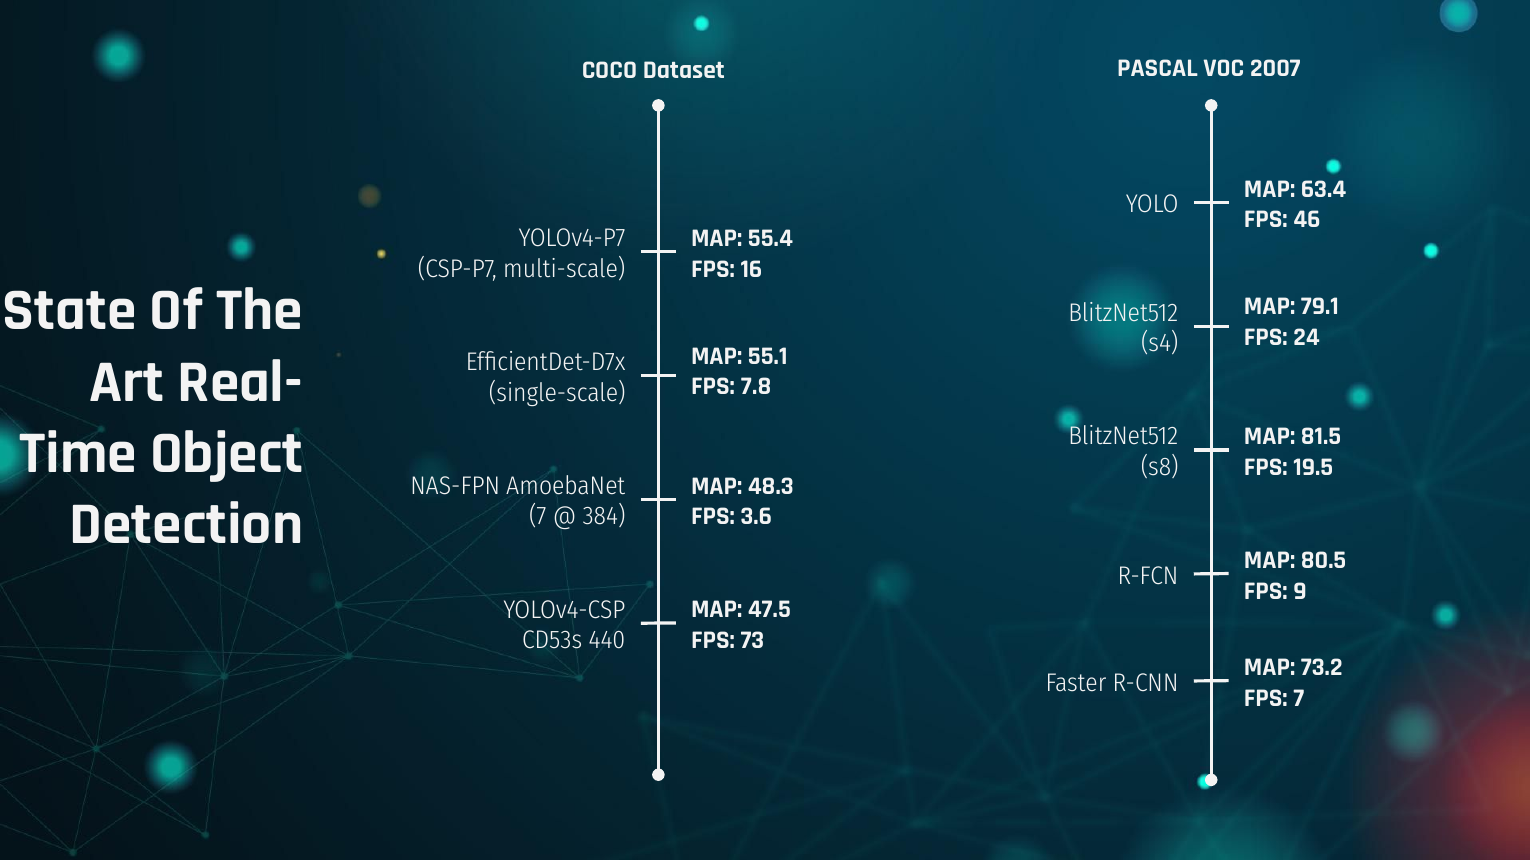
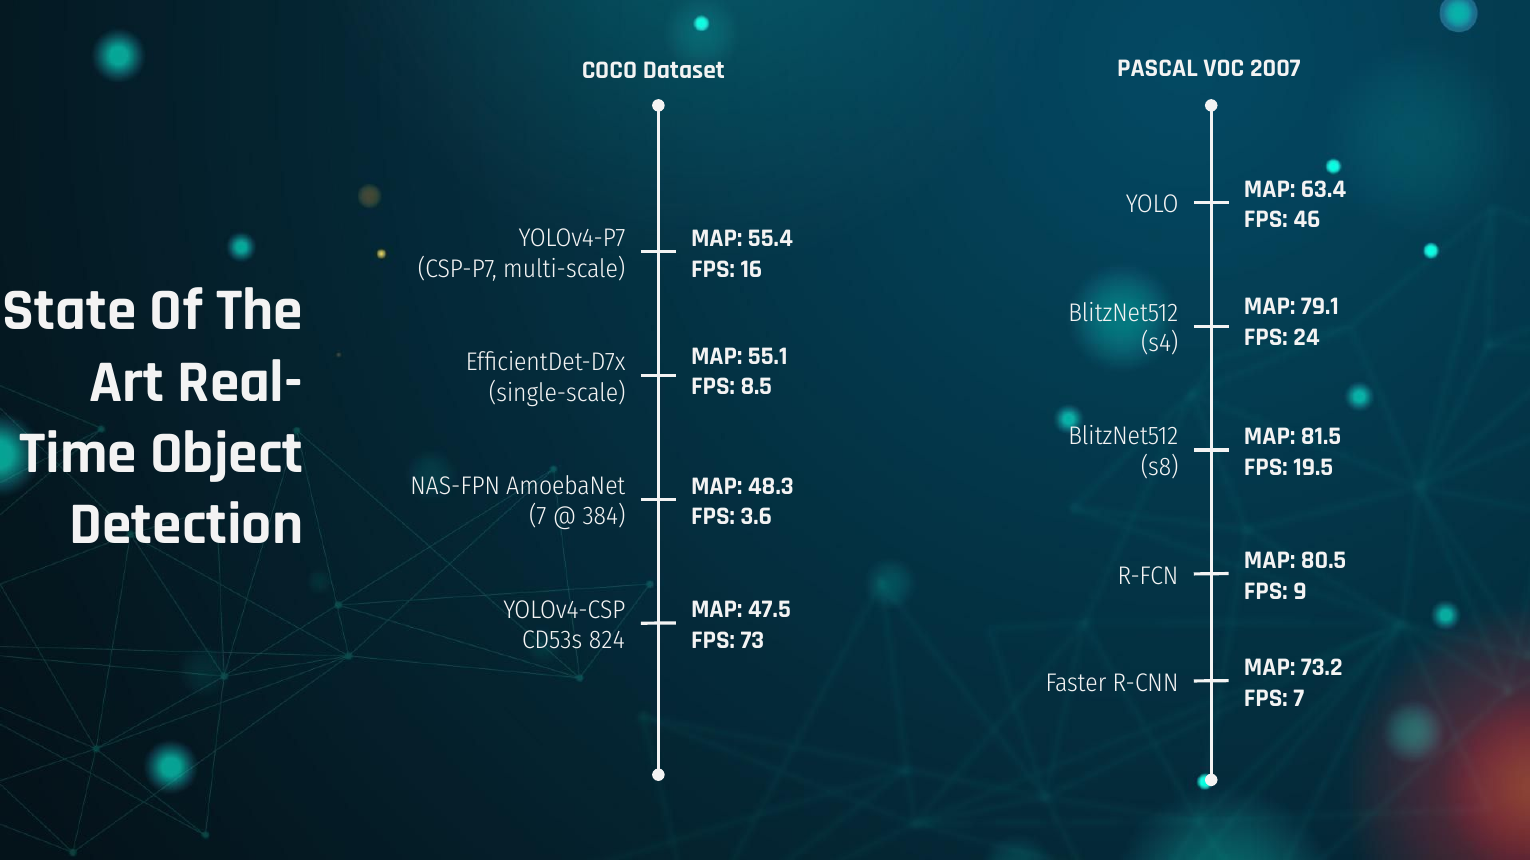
7.8: 7.8 -> 8.5 (756, 387)
440: 440 -> 824 (607, 641)
